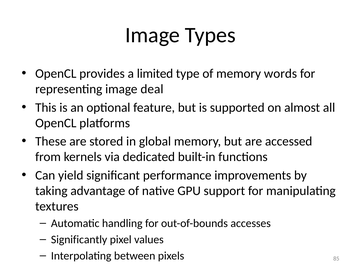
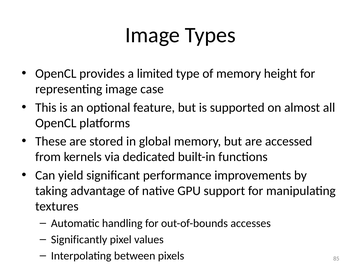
words: words -> height (281, 74)
deal: deal -> case (152, 89)
